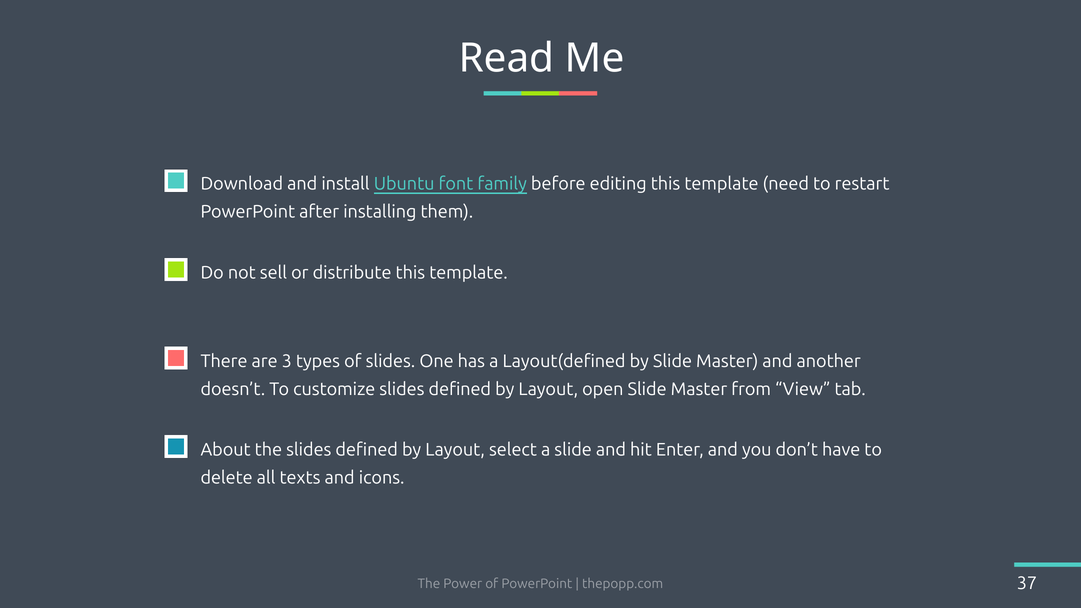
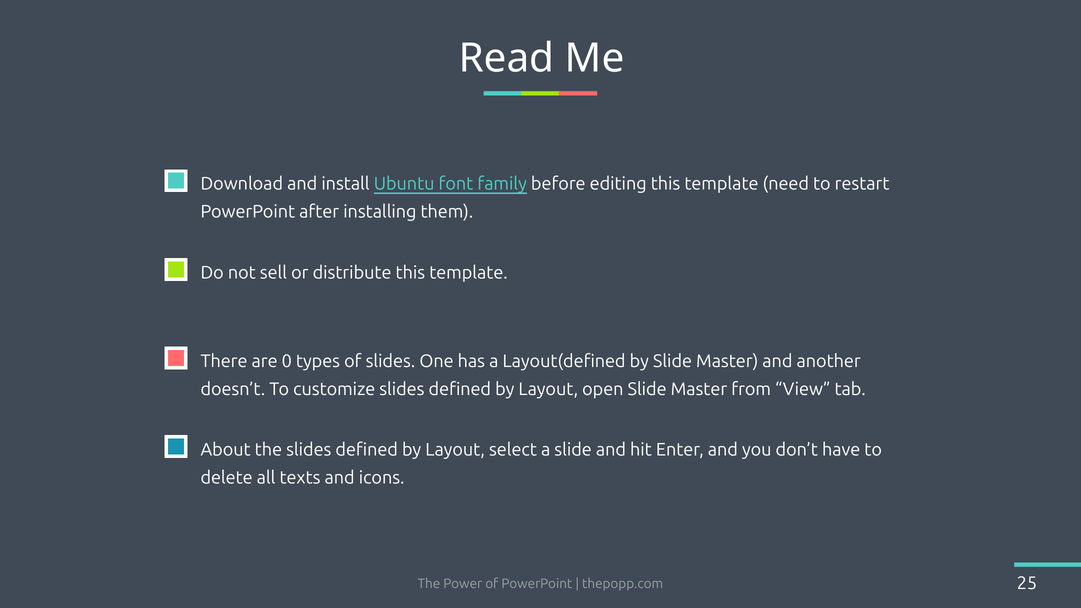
3: 3 -> 0 (287, 361)
37: 37 -> 25 (1027, 583)
